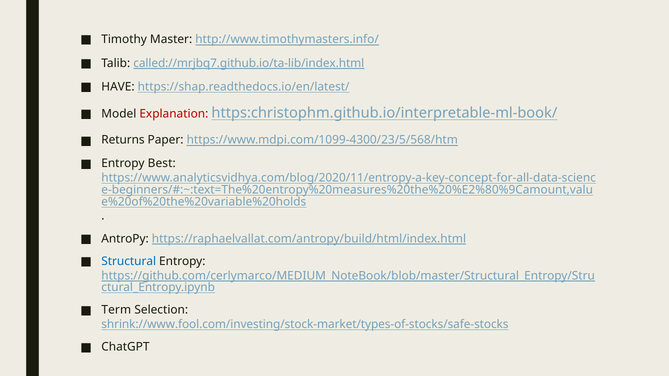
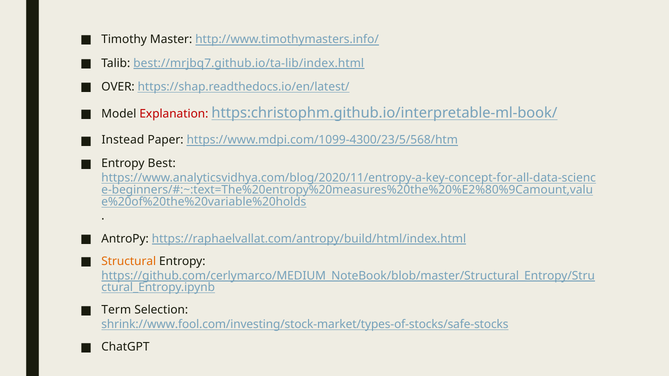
called://mrjbq7.github.io/ta-lib/index.html: called://mrjbq7.github.io/ta-lib/index.html -> best://mrjbq7.github.io/ta-lib/index.html (249, 63)
HAVE: HAVE -> OVER (118, 87)
Returns: Returns -> Instead (123, 140)
Structural colour: blue -> orange (129, 261)
